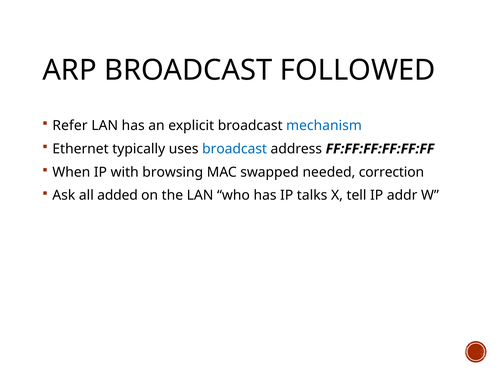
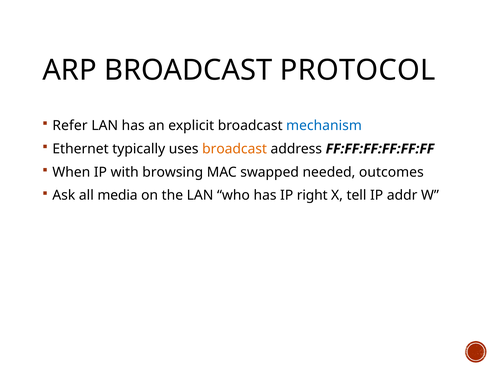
FOLLOWED: FOLLOWED -> PROTOCOL (358, 70)
broadcast colour: blue -> orange (235, 149)
correction: correction -> outcomes (391, 172)
added: added -> media (118, 196)
talks: talks -> right (312, 196)
